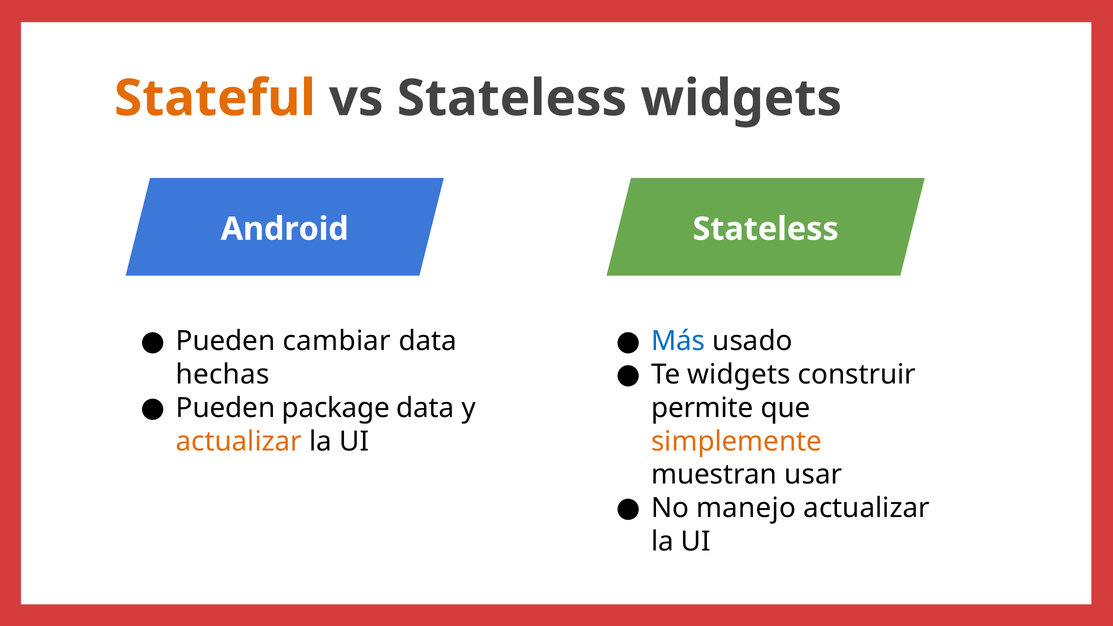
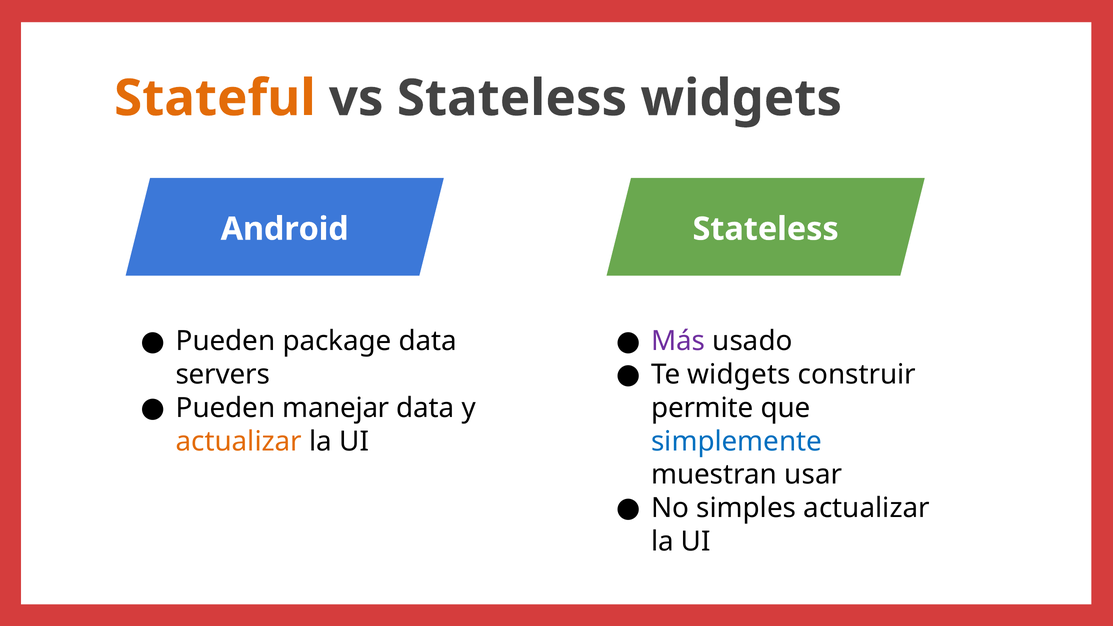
cambiar: cambiar -> package (337, 341)
Más colour: blue -> purple (678, 341)
hechas: hechas -> servers (223, 375)
package: package -> manejar (336, 408)
simplemente colour: orange -> blue (737, 441)
manejo: manejo -> simples (746, 508)
